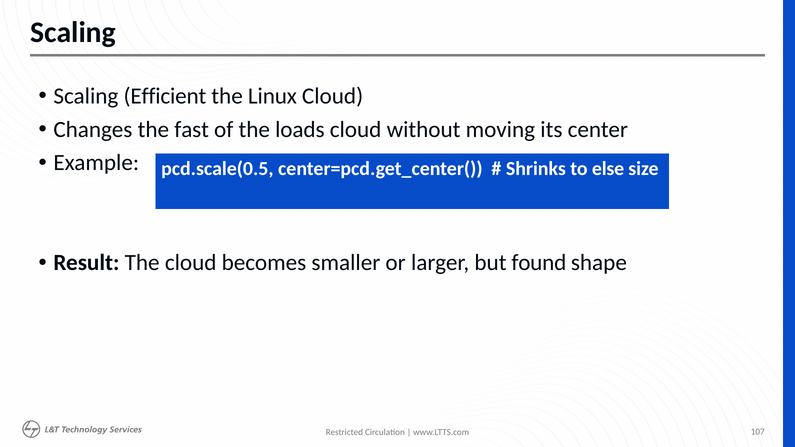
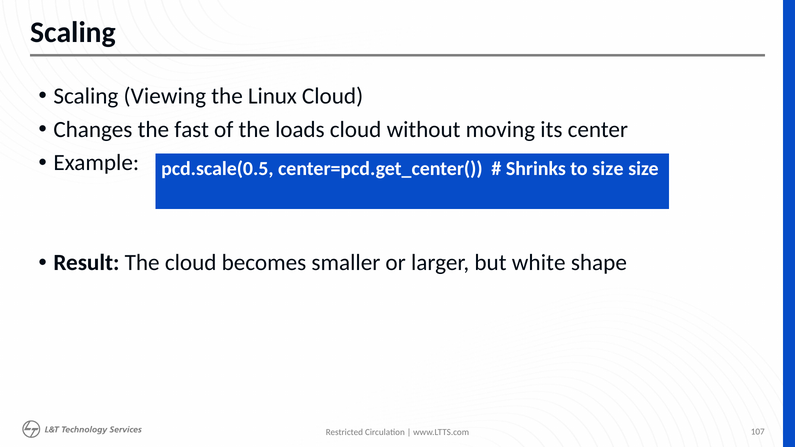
Efficient: Efficient -> Viewing (165, 96)
to else: else -> size (608, 169)
found: found -> white (539, 263)
